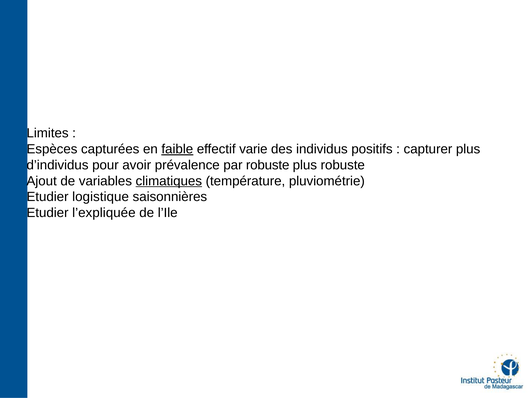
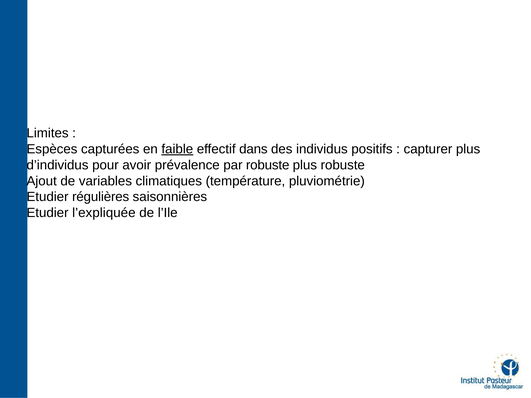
varie: varie -> dans (253, 149)
climatiques underline: present -> none (169, 181)
logistique: logistique -> régulières (101, 197)
